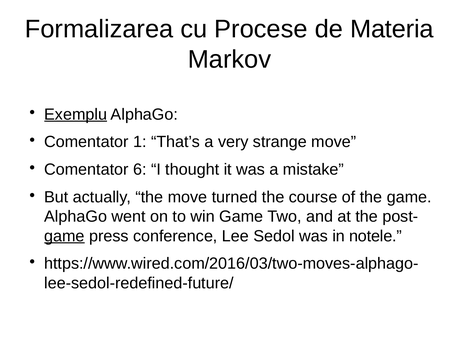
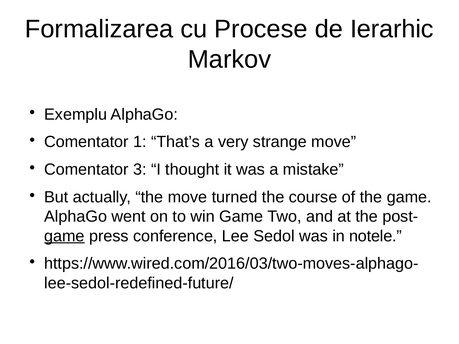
Materia: Materia -> Ierarhic (392, 29)
Exemplu underline: present -> none (76, 114)
6: 6 -> 3 (140, 170)
